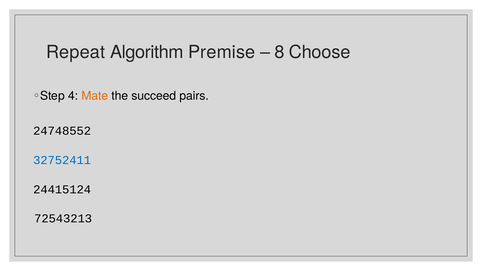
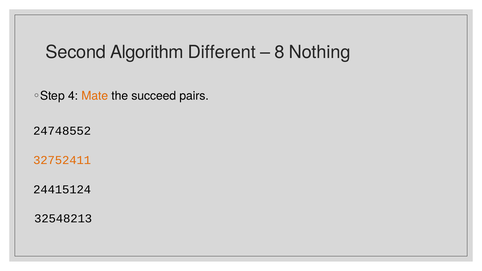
Repeat: Repeat -> Second (76, 52)
Premise: Premise -> Different (222, 52)
Choose: Choose -> Nothing (320, 52)
32752411 colour: blue -> orange (62, 160)
72543213: 72543213 -> 32548213 (63, 219)
